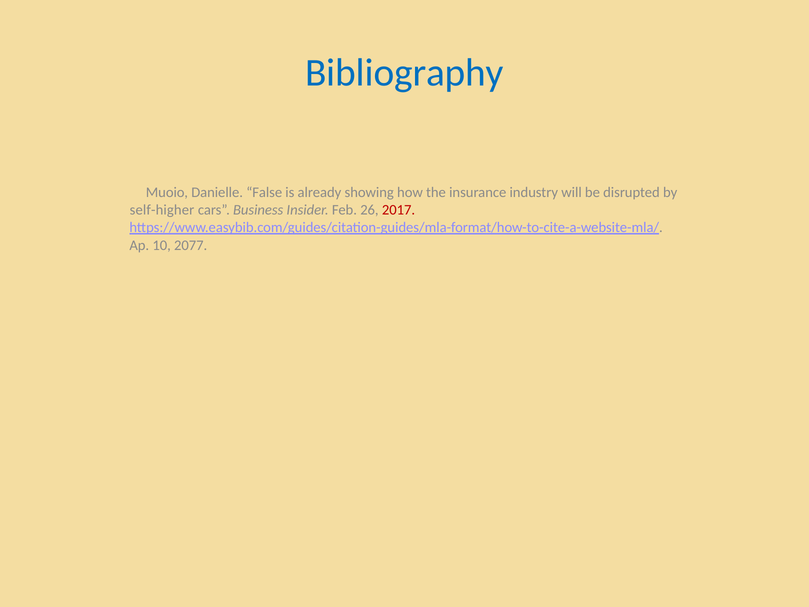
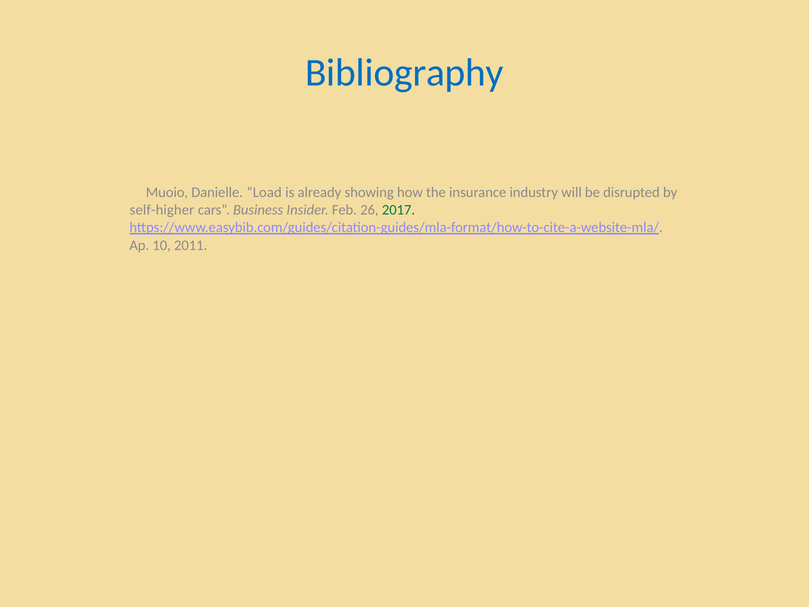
False: False -> Load (264, 192)
2017 colour: red -> green (399, 210)
2077: 2077 -> 2011 (191, 245)
